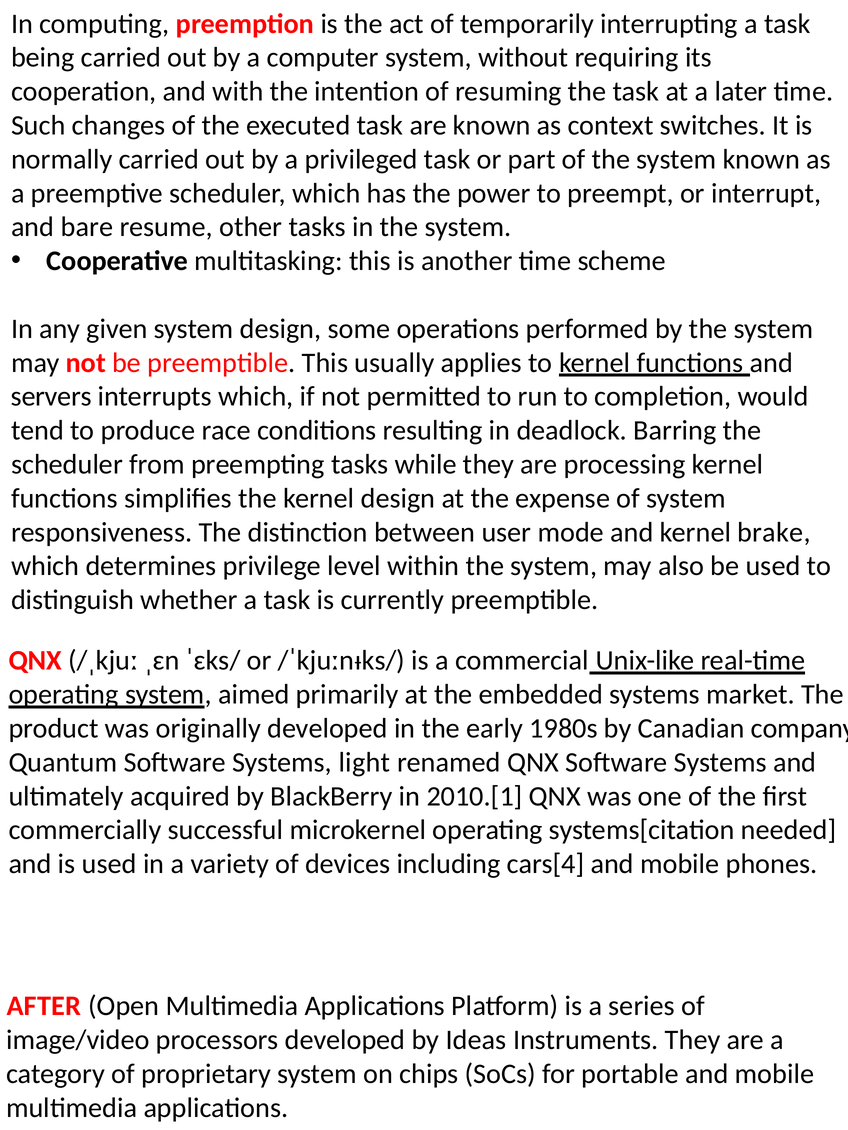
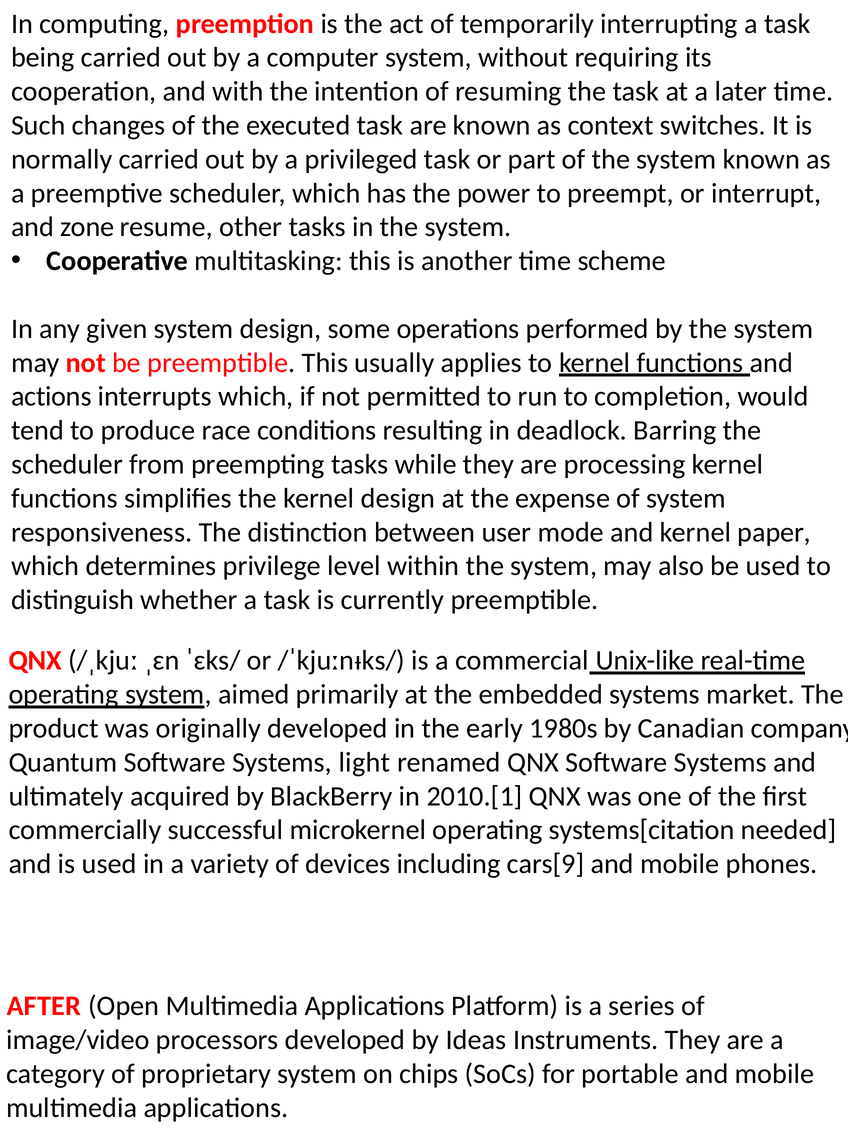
bare: bare -> zone (87, 227)
servers: servers -> actions (51, 397)
brake: brake -> paper (774, 533)
cars[4: cars[4 -> cars[9 (546, 865)
